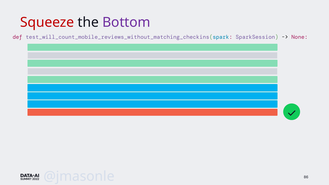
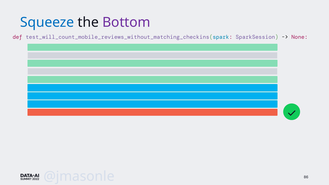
Squeeze colour: red -> blue (47, 22)
